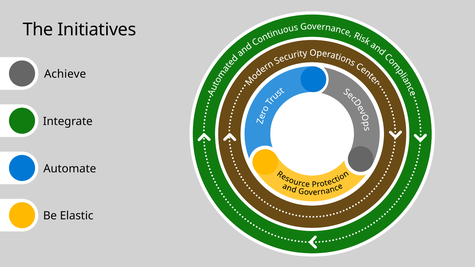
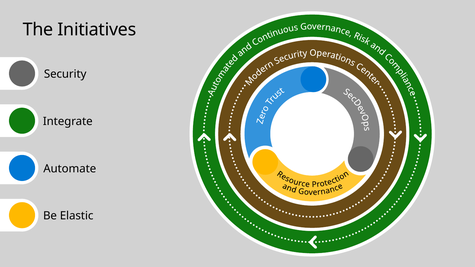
Achieve: Achieve -> Security (65, 74)
